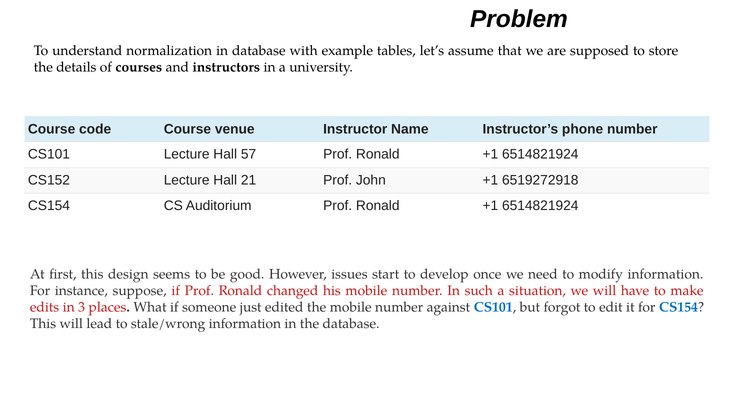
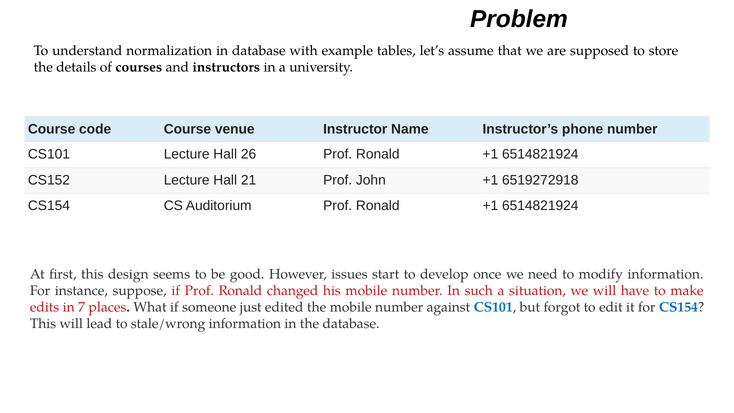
57: 57 -> 26 (249, 154)
3: 3 -> 7 (82, 307)
